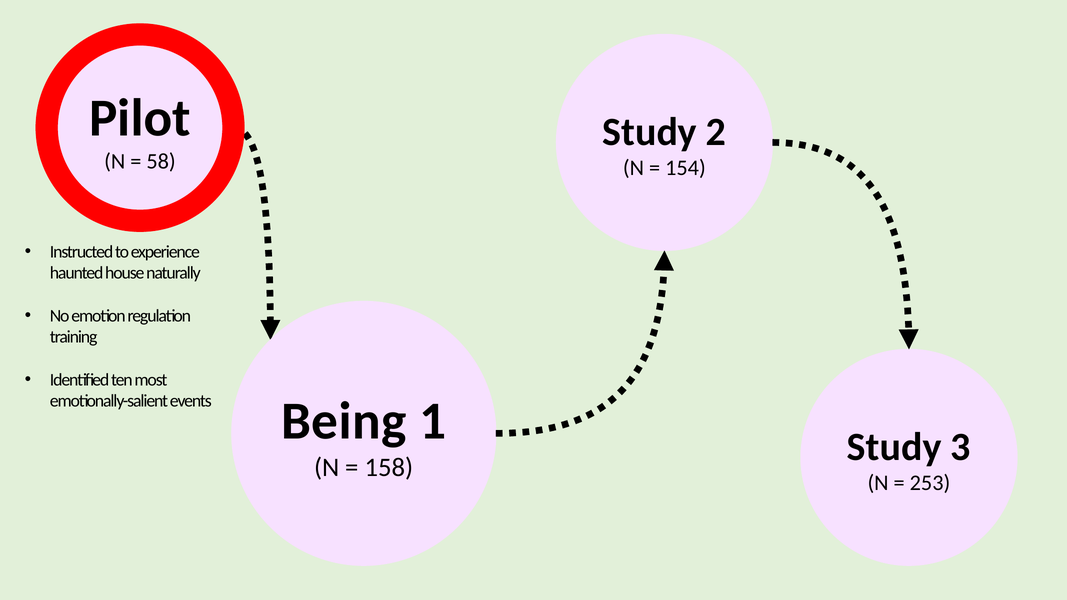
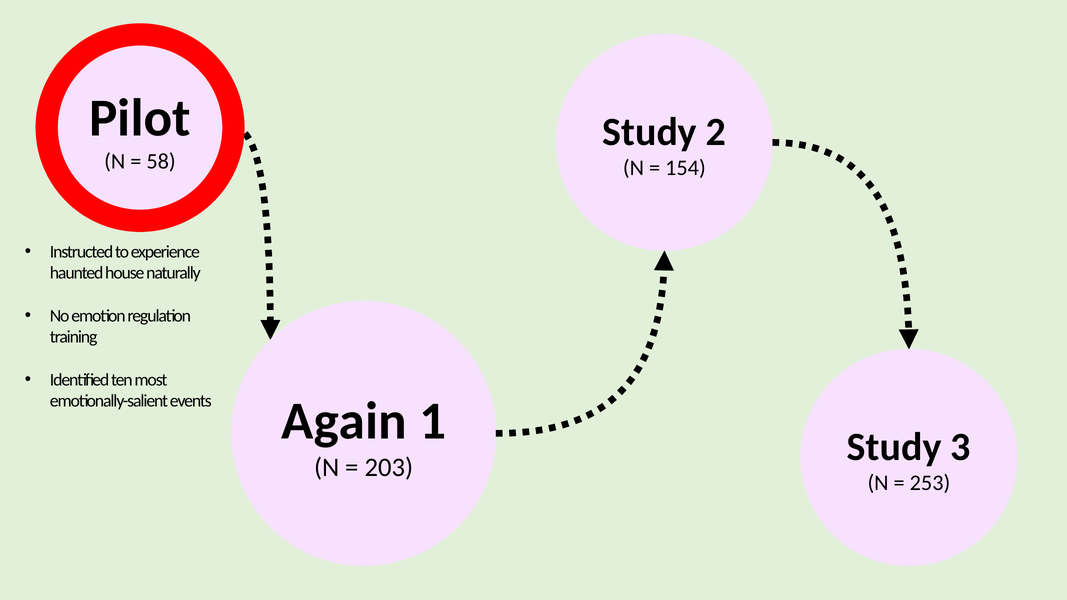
Being: Being -> Again (344, 421)
158: 158 -> 203 (389, 467)
